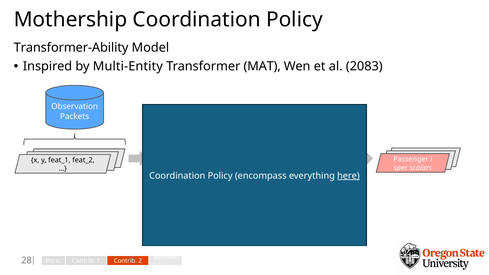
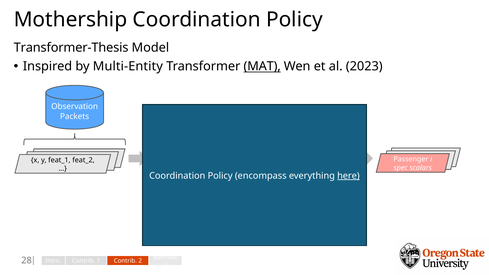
Transformer-Ability: Transformer-Ability -> Transformer-Thesis (71, 48)
MAT underline: none -> present (262, 66)
2083: 2083 -> 2023 (364, 66)
